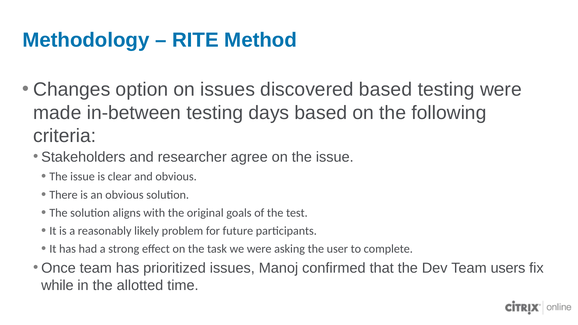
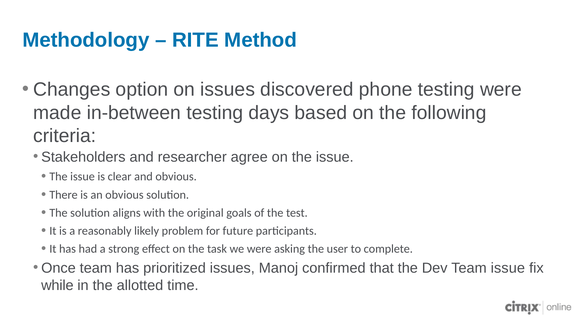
discovered based: based -> phone (386, 90)
Team users: users -> issue (508, 268)
